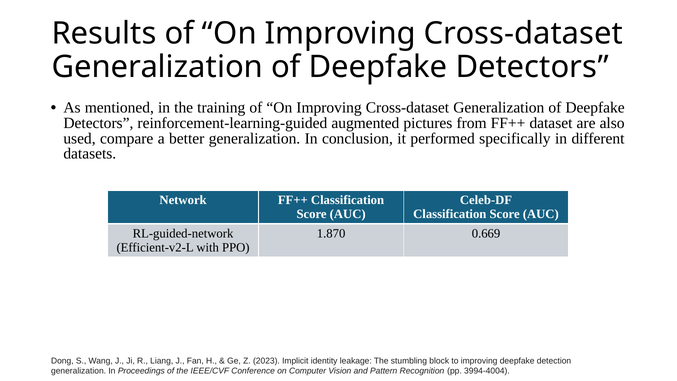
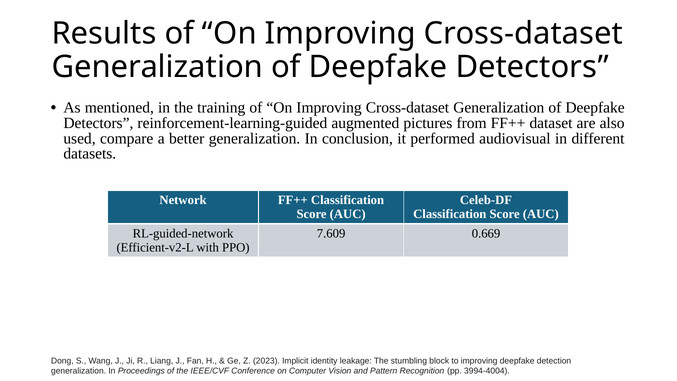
specifically: specifically -> audiovisual (515, 138)
1.870: 1.870 -> 7.609 (331, 233)
